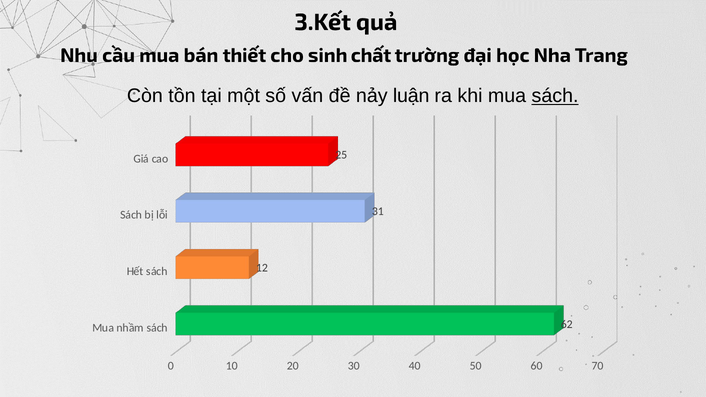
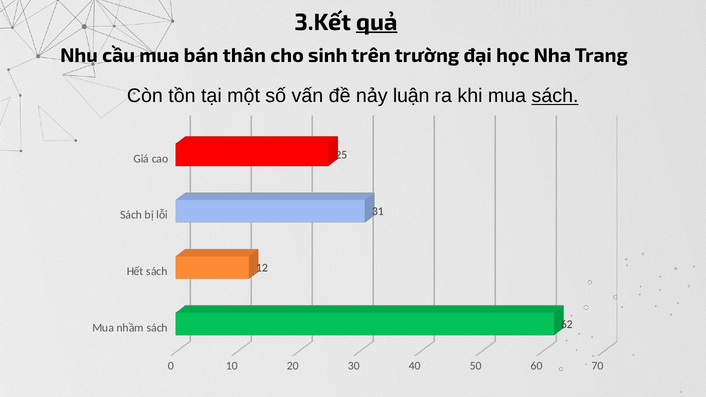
quả underline: none -> present (377, 22)
thiết: thiết -> thân (244, 55)
chất: chất -> trên (371, 55)
